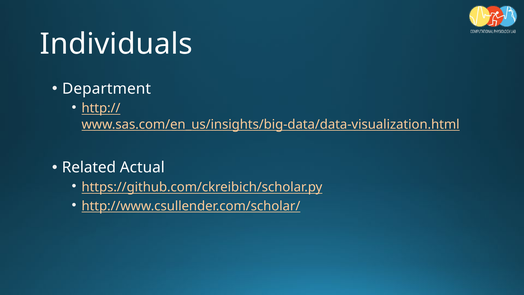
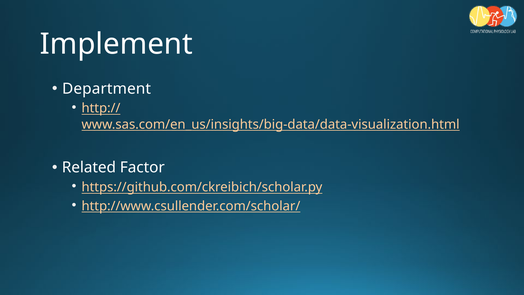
Individuals: Individuals -> Implement (116, 44)
Actual: Actual -> Factor (142, 167)
